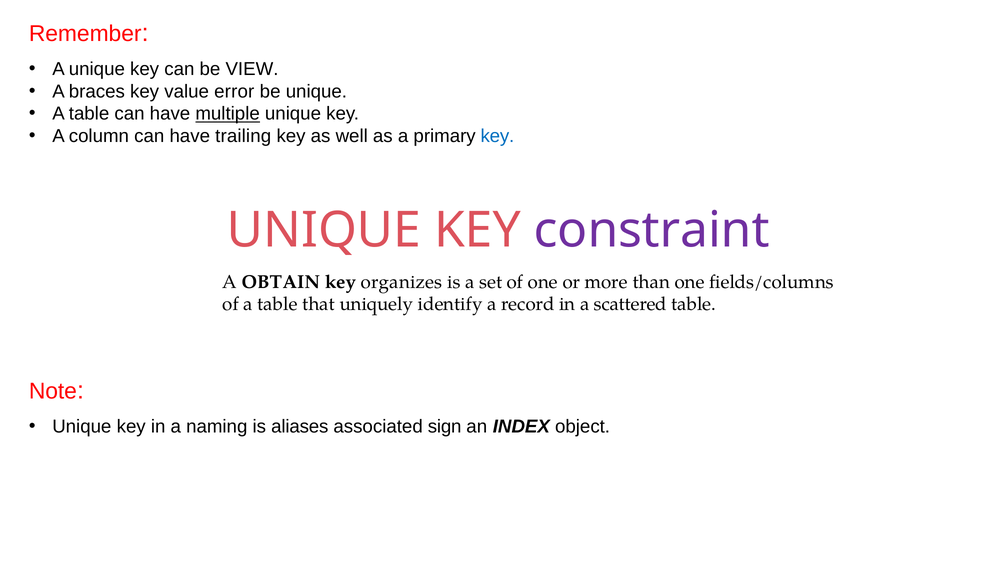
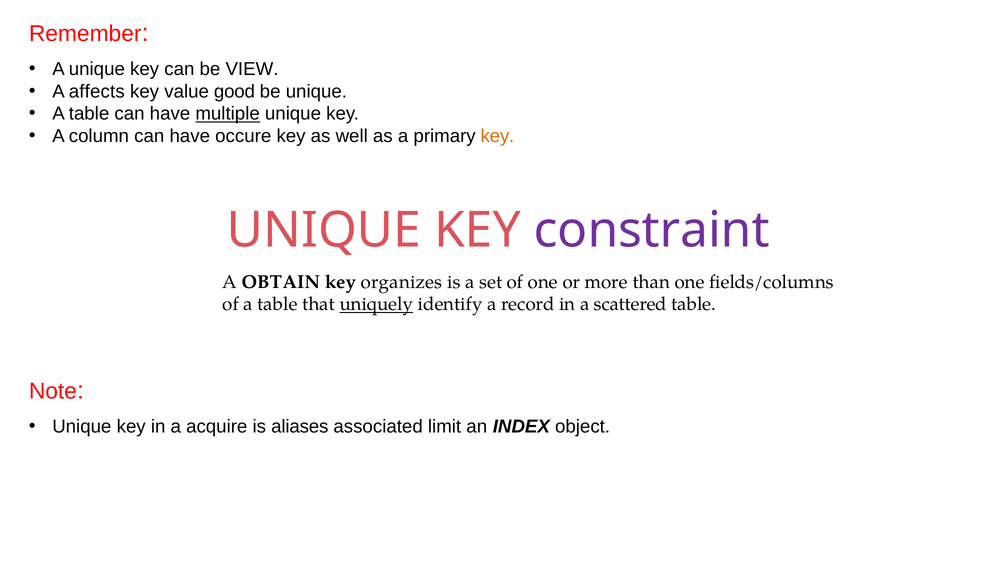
braces: braces -> affects (97, 91)
error: error -> good (234, 91)
trailing: trailing -> occure (243, 136)
key colour: blue -> orange (497, 136)
uniquely underline: none -> present (376, 304)
naming: naming -> acquire (217, 426)
sign: sign -> limit (445, 426)
